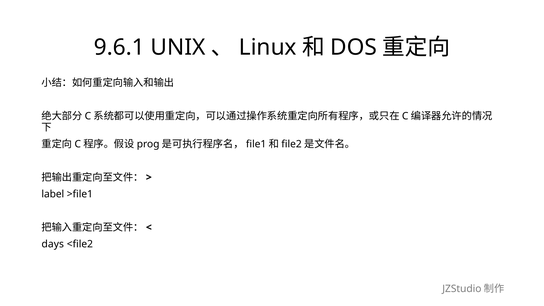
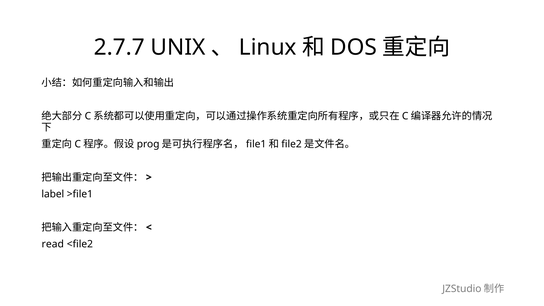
9.6.1: 9.6.1 -> 2.7.7 (119, 47)
days: days -> read (53, 244)
